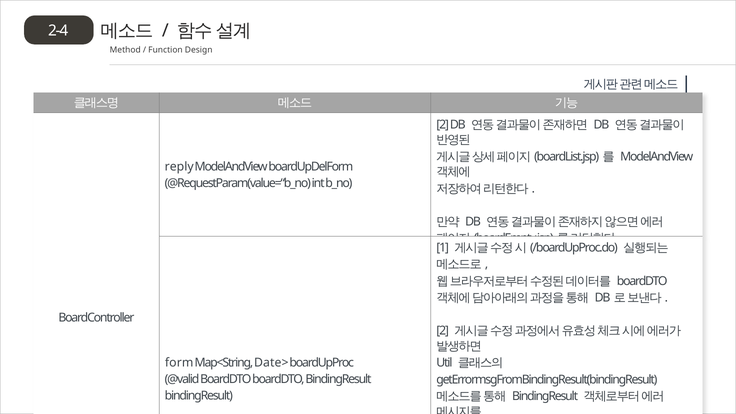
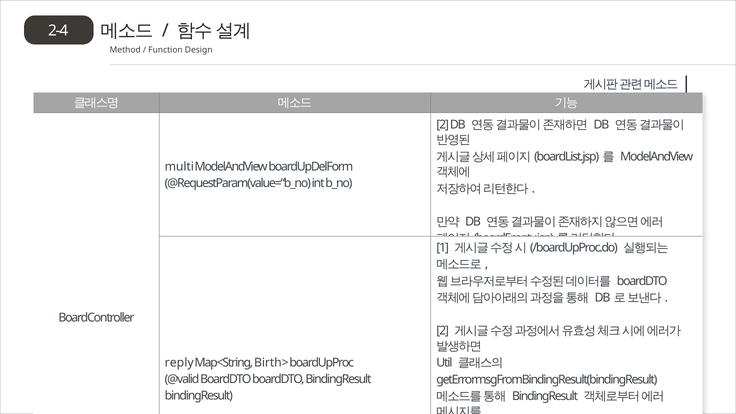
reply: reply -> multi (179, 167)
form: form -> reply (179, 363)
Date>: Date> -> Birth> (271, 363)
